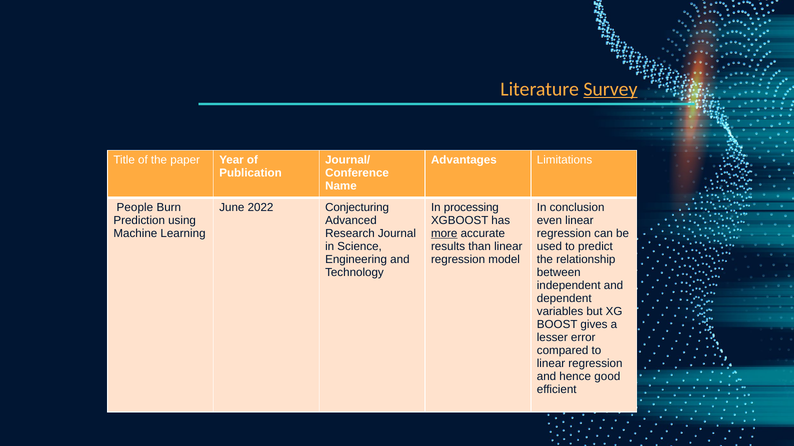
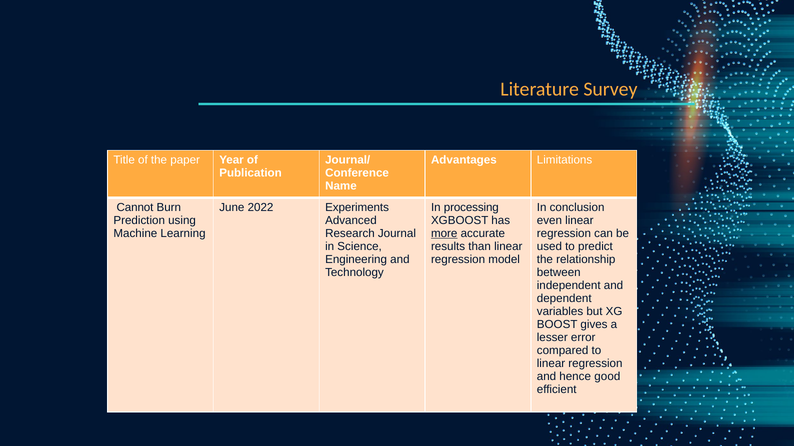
Survey underline: present -> none (610, 89)
People: People -> Cannot (135, 208)
Conjecturing: Conjecturing -> Experiments (357, 208)
